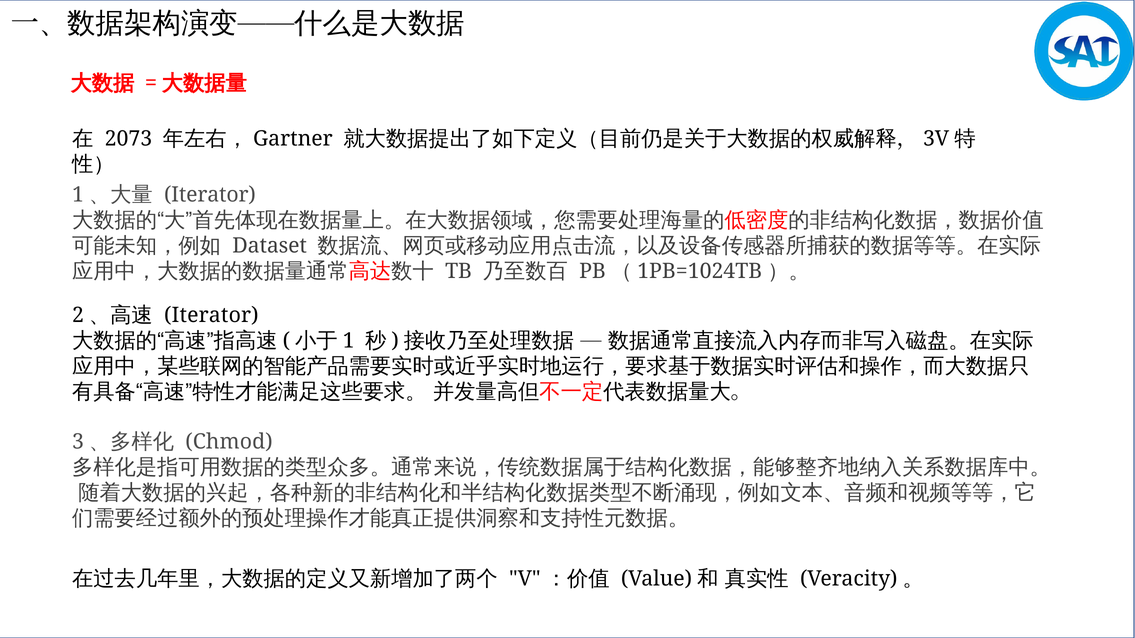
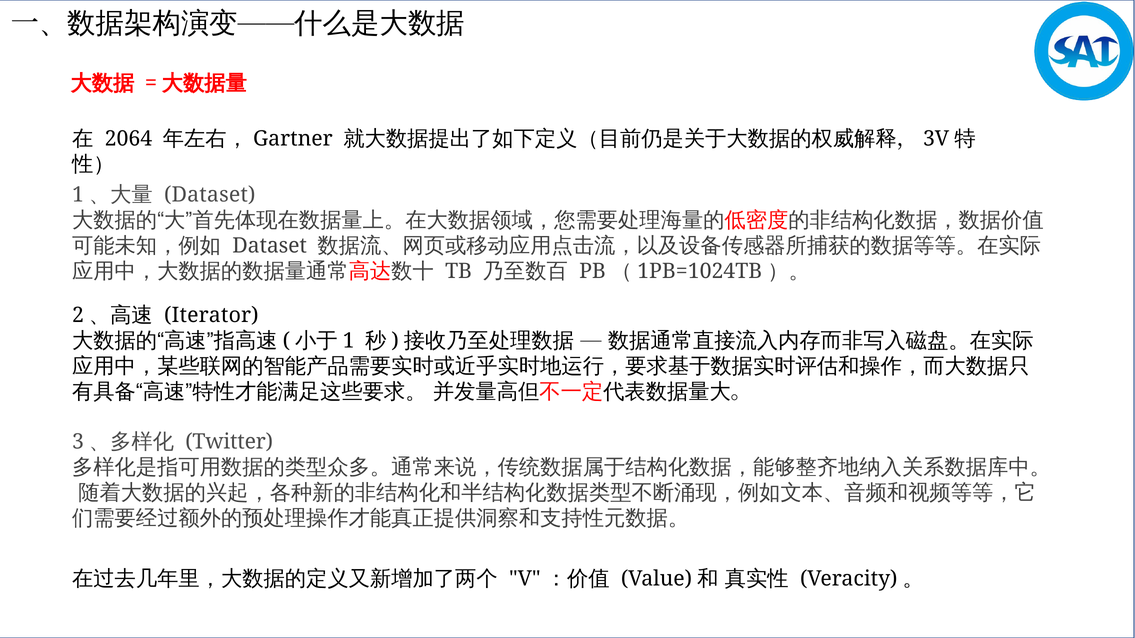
2073: 2073 -> 2064 (128, 139)
Iterator: Iterator -> Dataset (210, 195)
Chmod: Chmod -> Twitter (229, 442)
